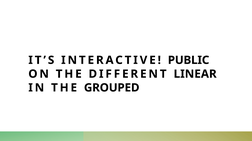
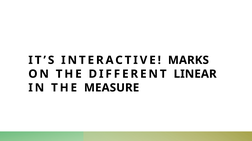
PUBLIC: PUBLIC -> MARKS (188, 60)
GROUPED: GROUPED -> MEASURE (112, 88)
